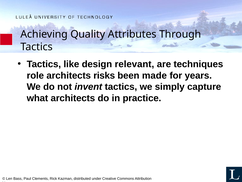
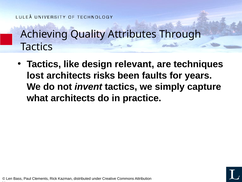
role: role -> lost (35, 75)
made: made -> faults (154, 75)
